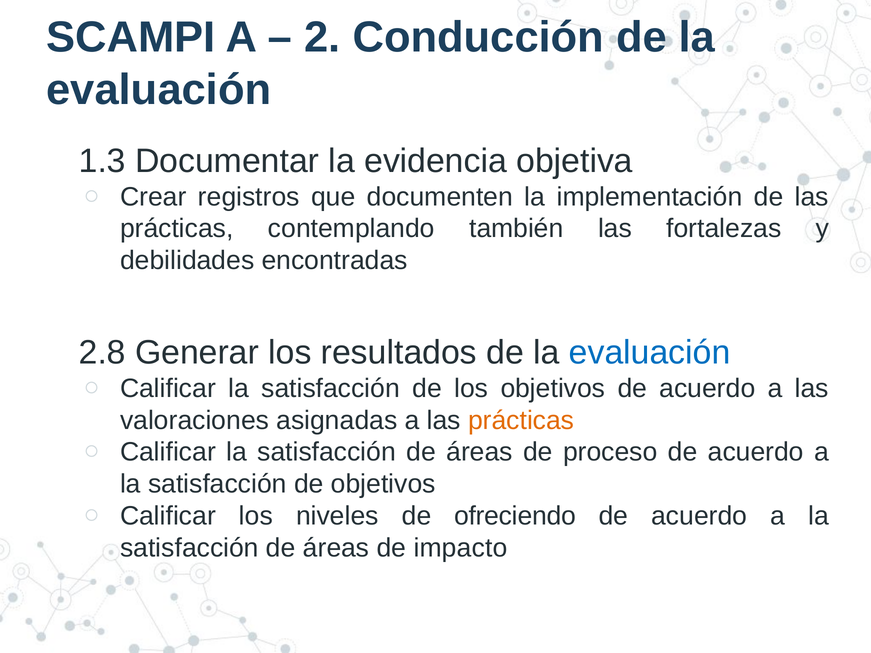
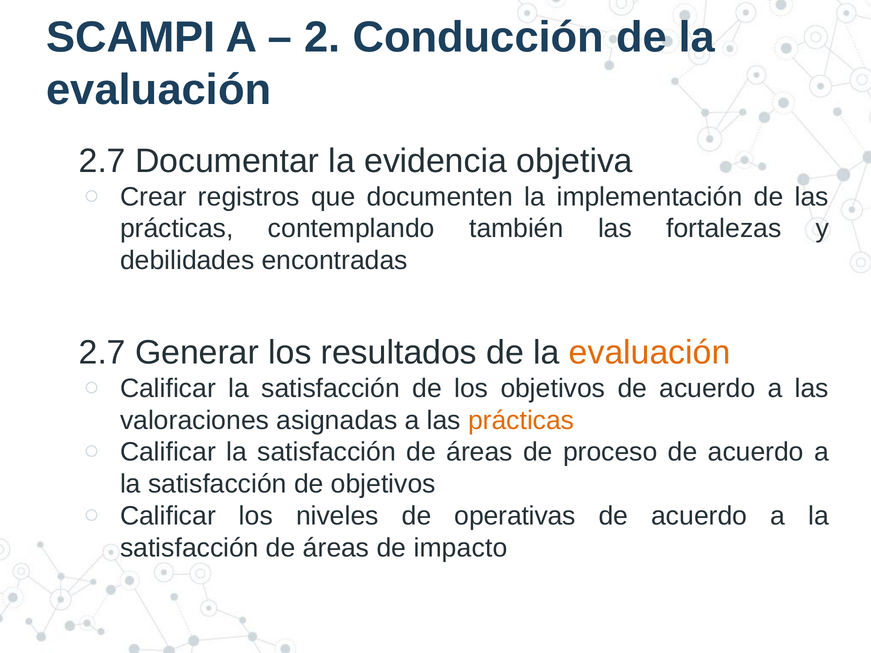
1.3: 1.3 -> 2.7 (102, 161)
2.8: 2.8 -> 2.7 (102, 353)
evaluación colour: blue -> orange (650, 353)
ofreciendo: ofreciendo -> operativas (515, 516)
